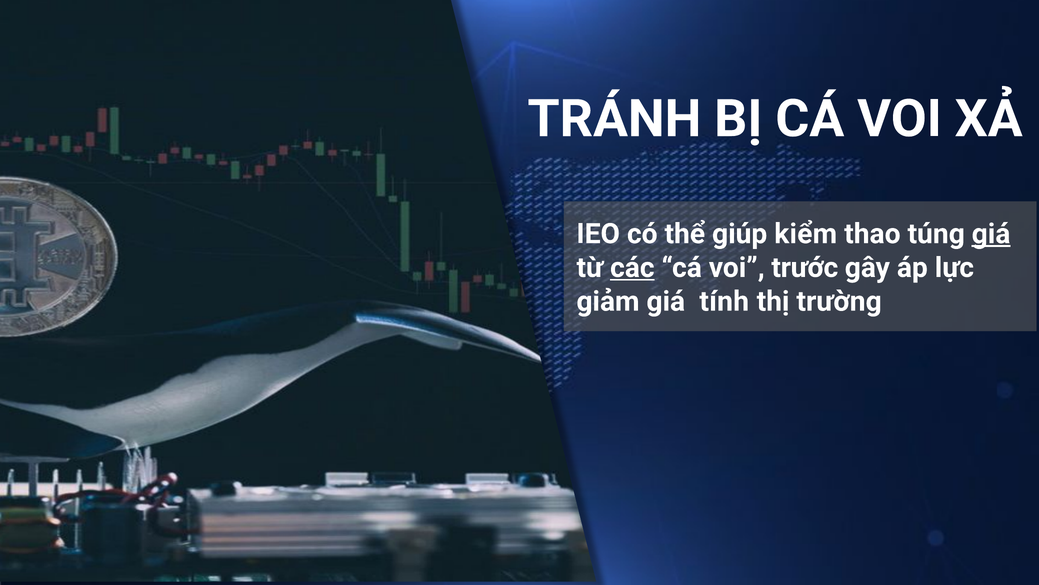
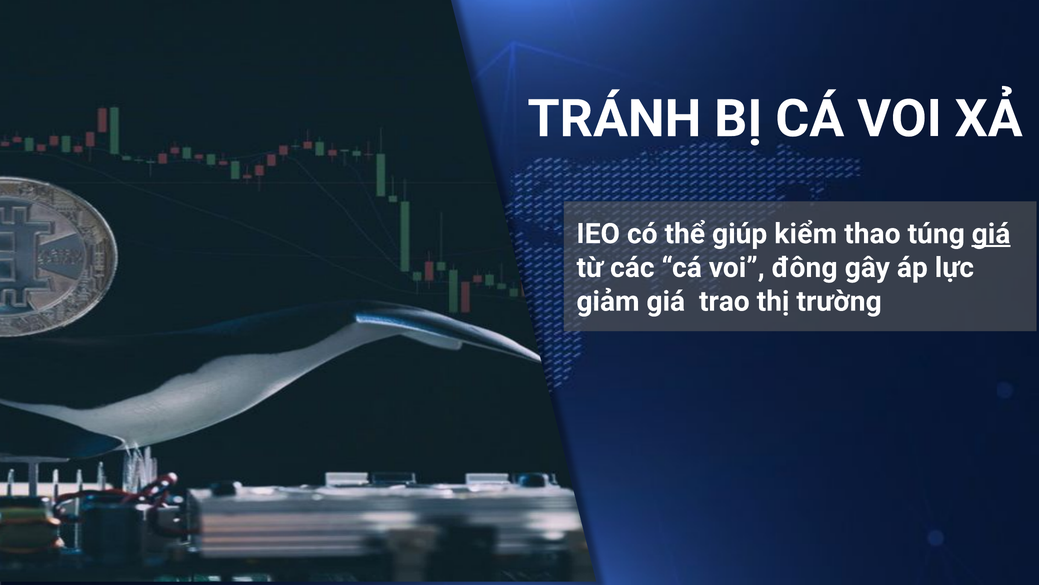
các underline: present -> none (632, 267)
trước: trước -> đông (805, 267)
tính: tính -> trao (724, 301)
